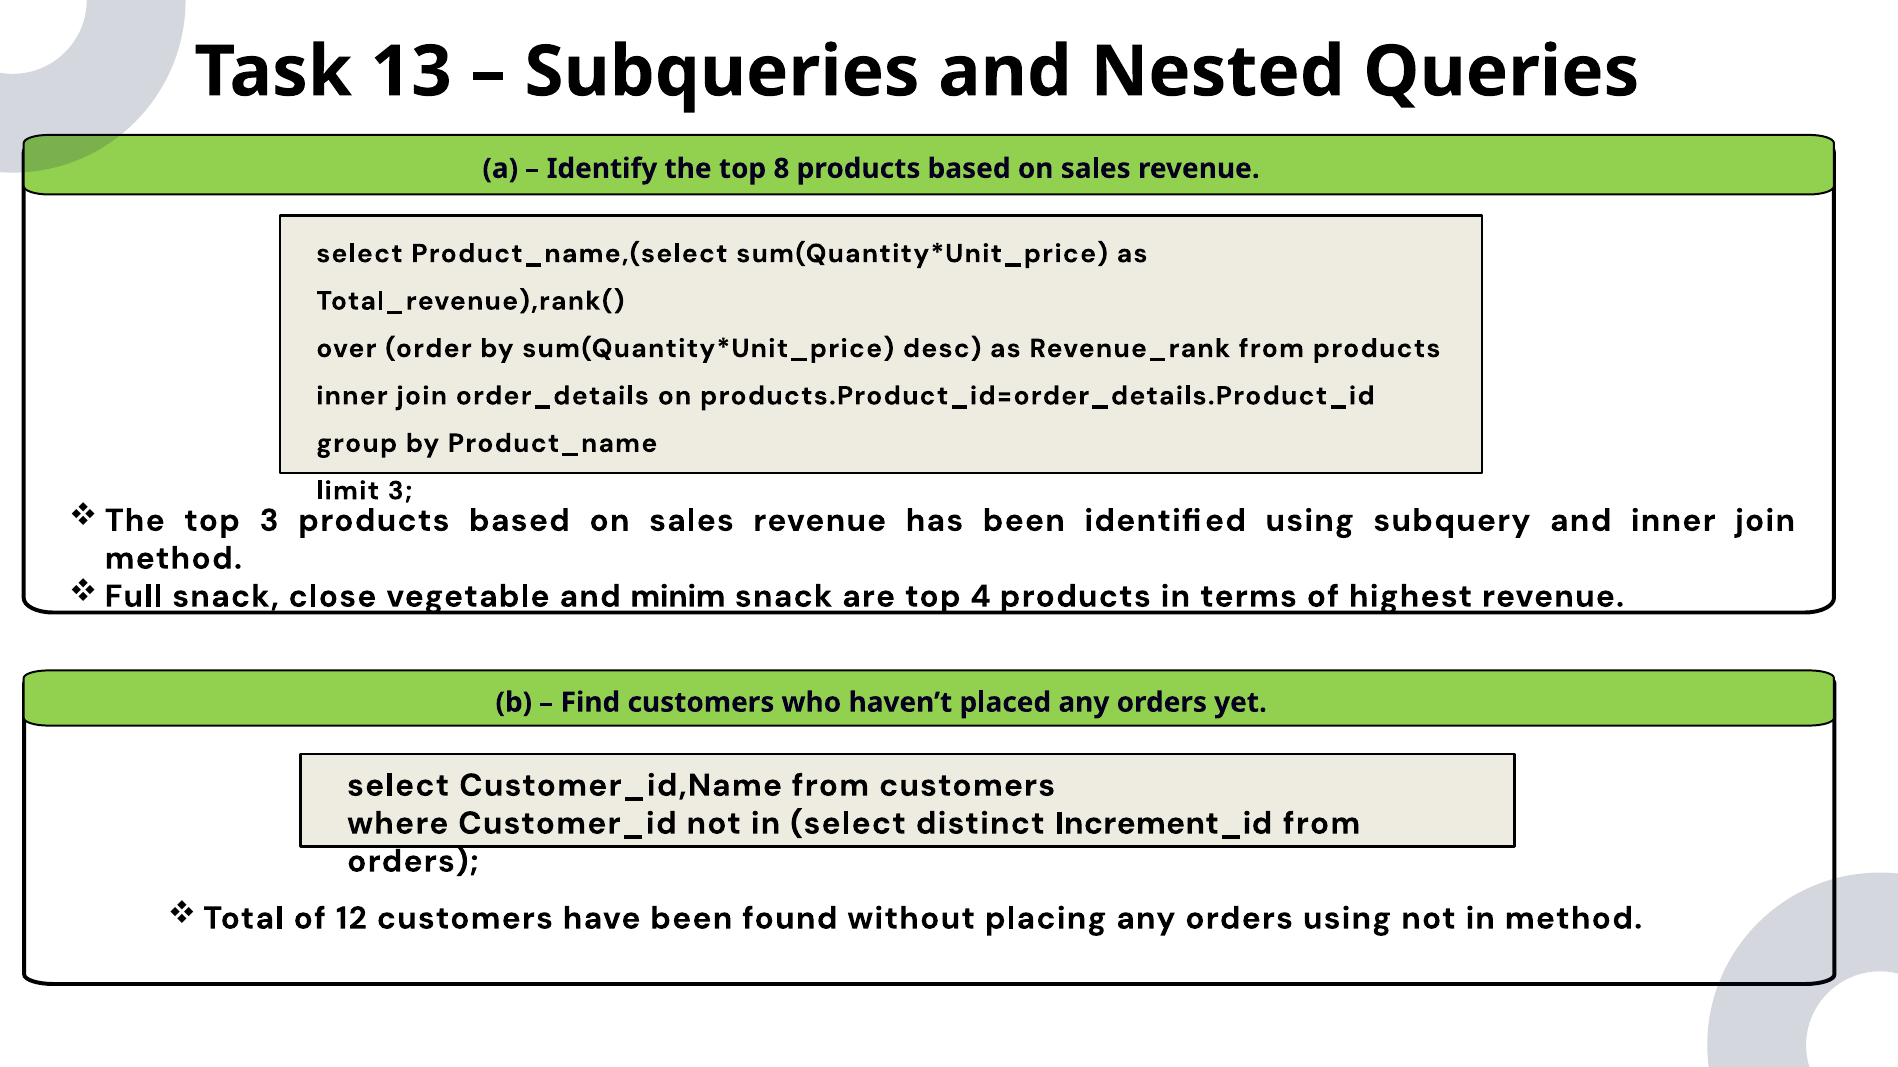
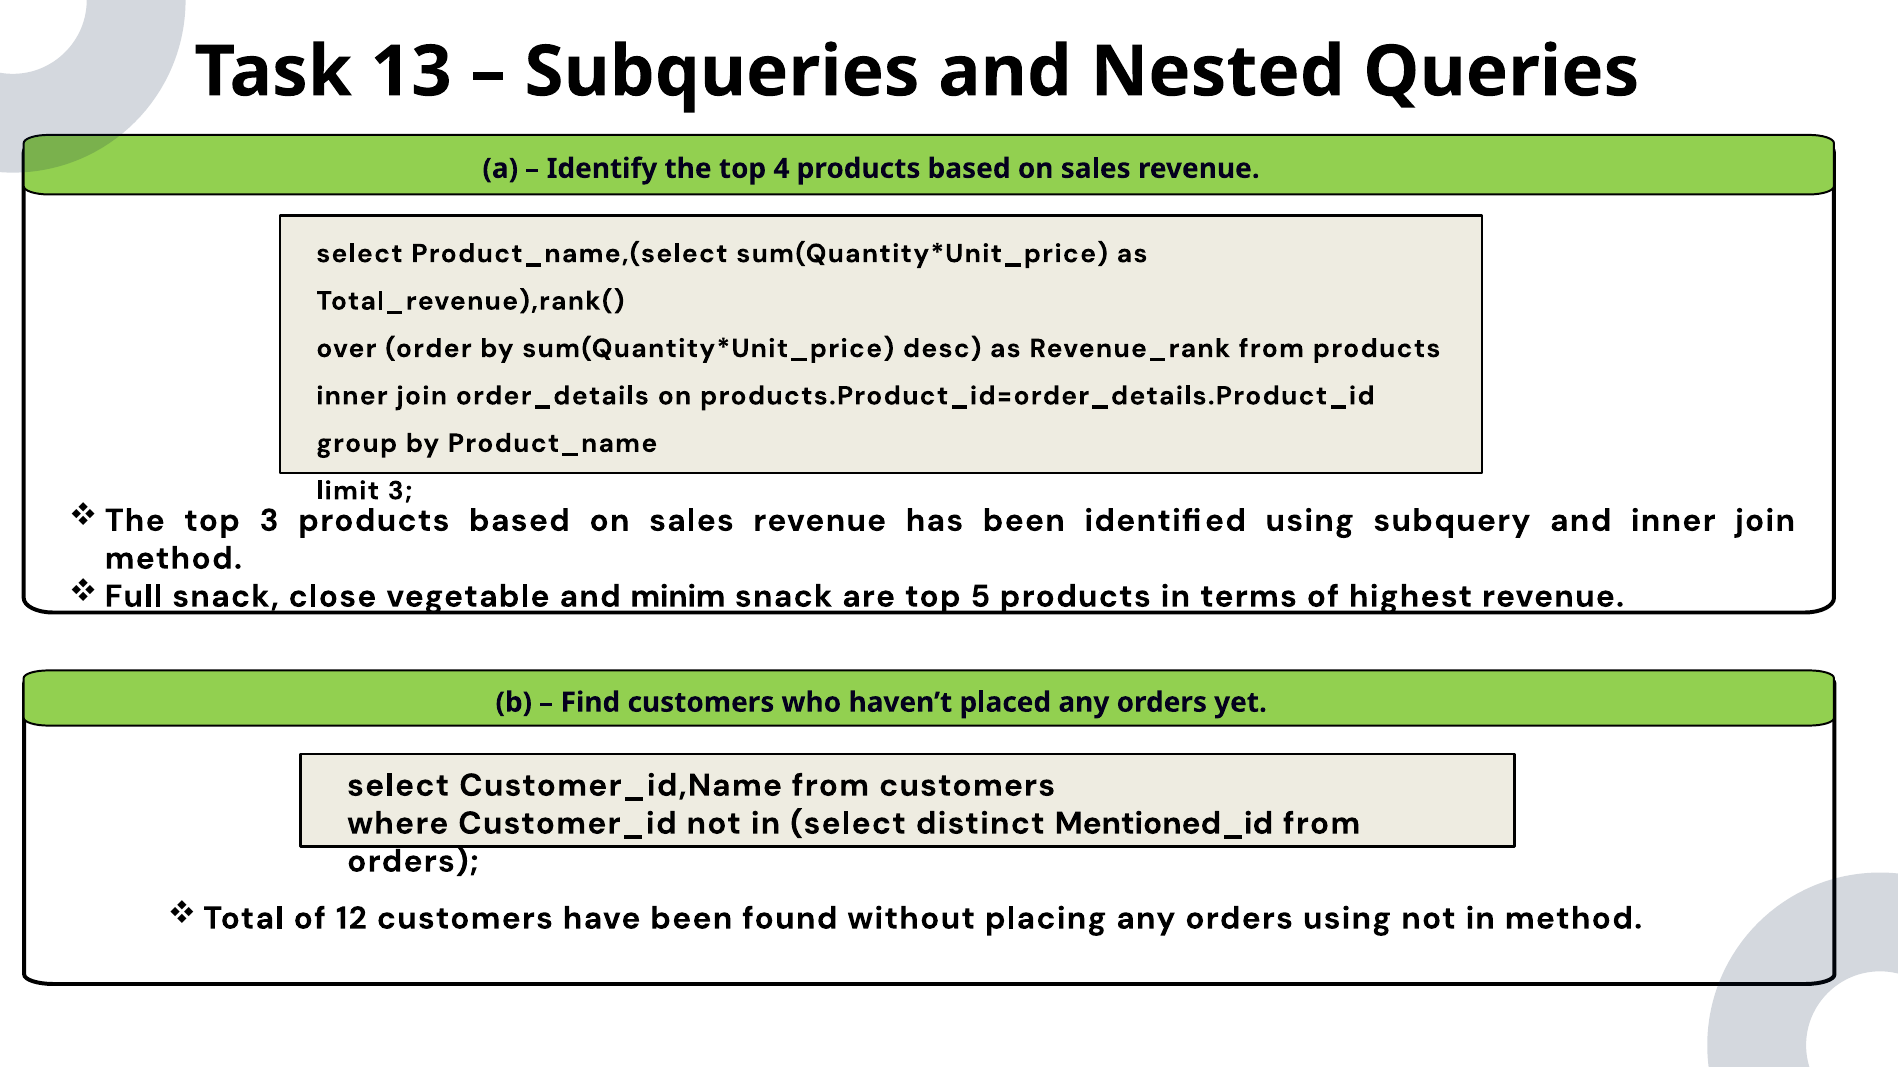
8: 8 -> 4 (781, 169)
4: 4 -> 5 (980, 597)
Increment_id: Increment_id -> Mentioned_id (1164, 824)
